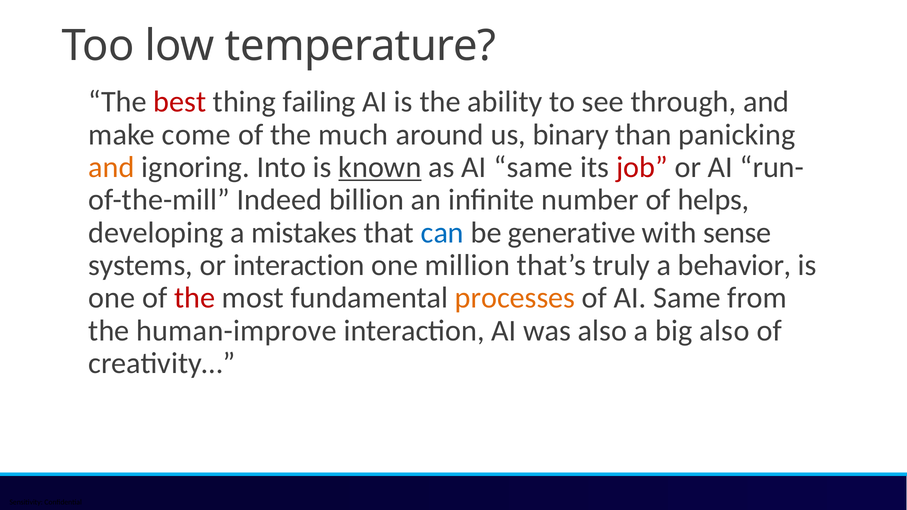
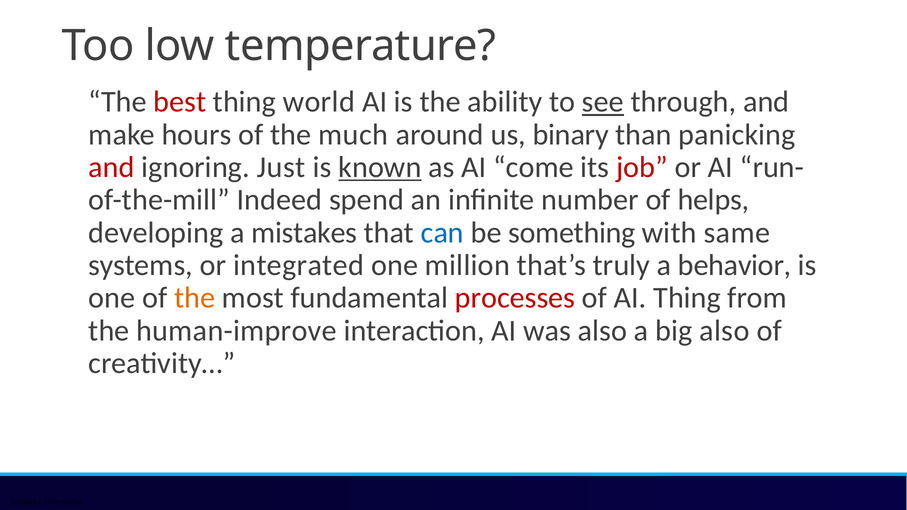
failing: failing -> world (319, 102)
see underline: none -> present (603, 102)
come: come -> hours (197, 135)
and colour: orange -> red (112, 167)
Into: Into -> Just (281, 167)
as AI same: same -> come (534, 167)
billion: billion -> spend (366, 200)
generative: generative -> something (572, 233)
sense: sense -> same (737, 233)
or interaction: interaction -> integrated (299, 265)
the colour: red -> orange (195, 298)
processes colour: orange -> red (515, 298)
of AI Same: Same -> Thing (687, 298)
